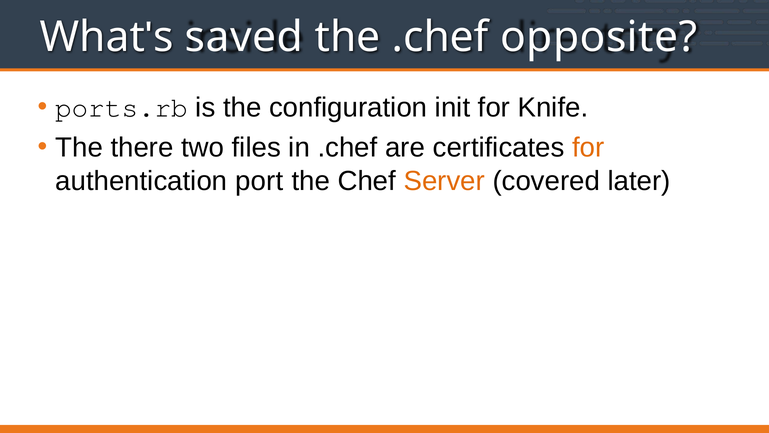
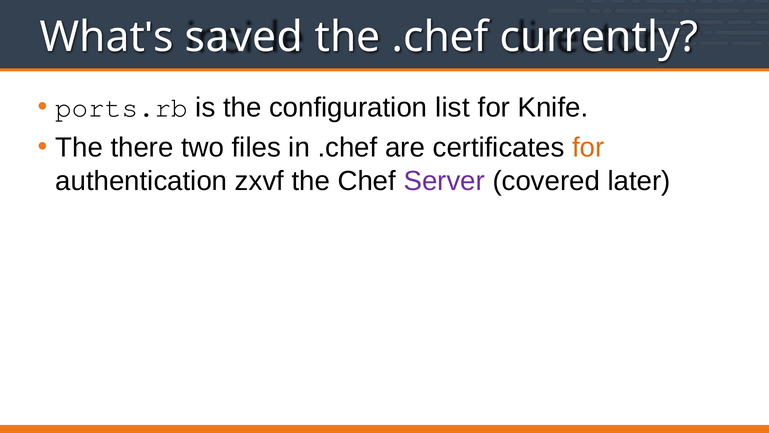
opposite: opposite -> currently (599, 37)
init: init -> list (452, 107)
port: port -> zxvf (259, 181)
Server colour: orange -> purple (444, 181)
